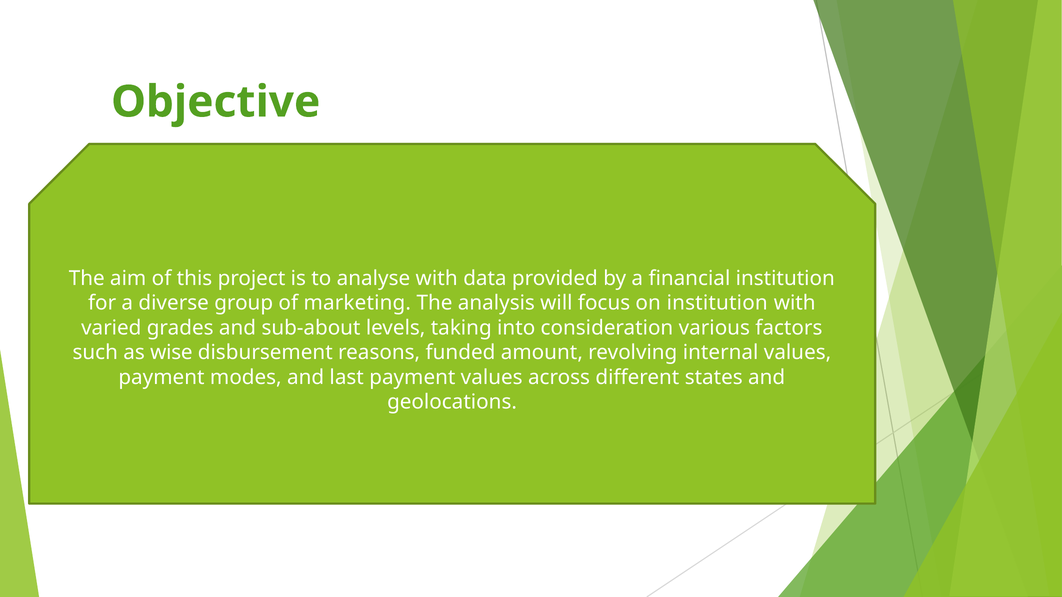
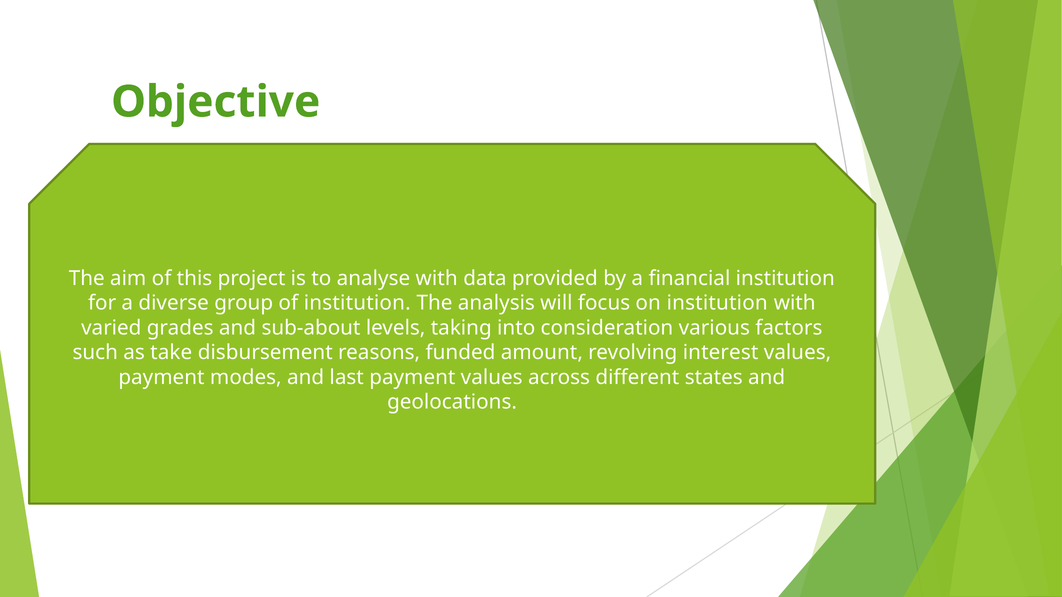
of marketing: marketing -> institution (357, 303)
wise: wise -> take (171, 353)
internal: internal -> interest (721, 353)
